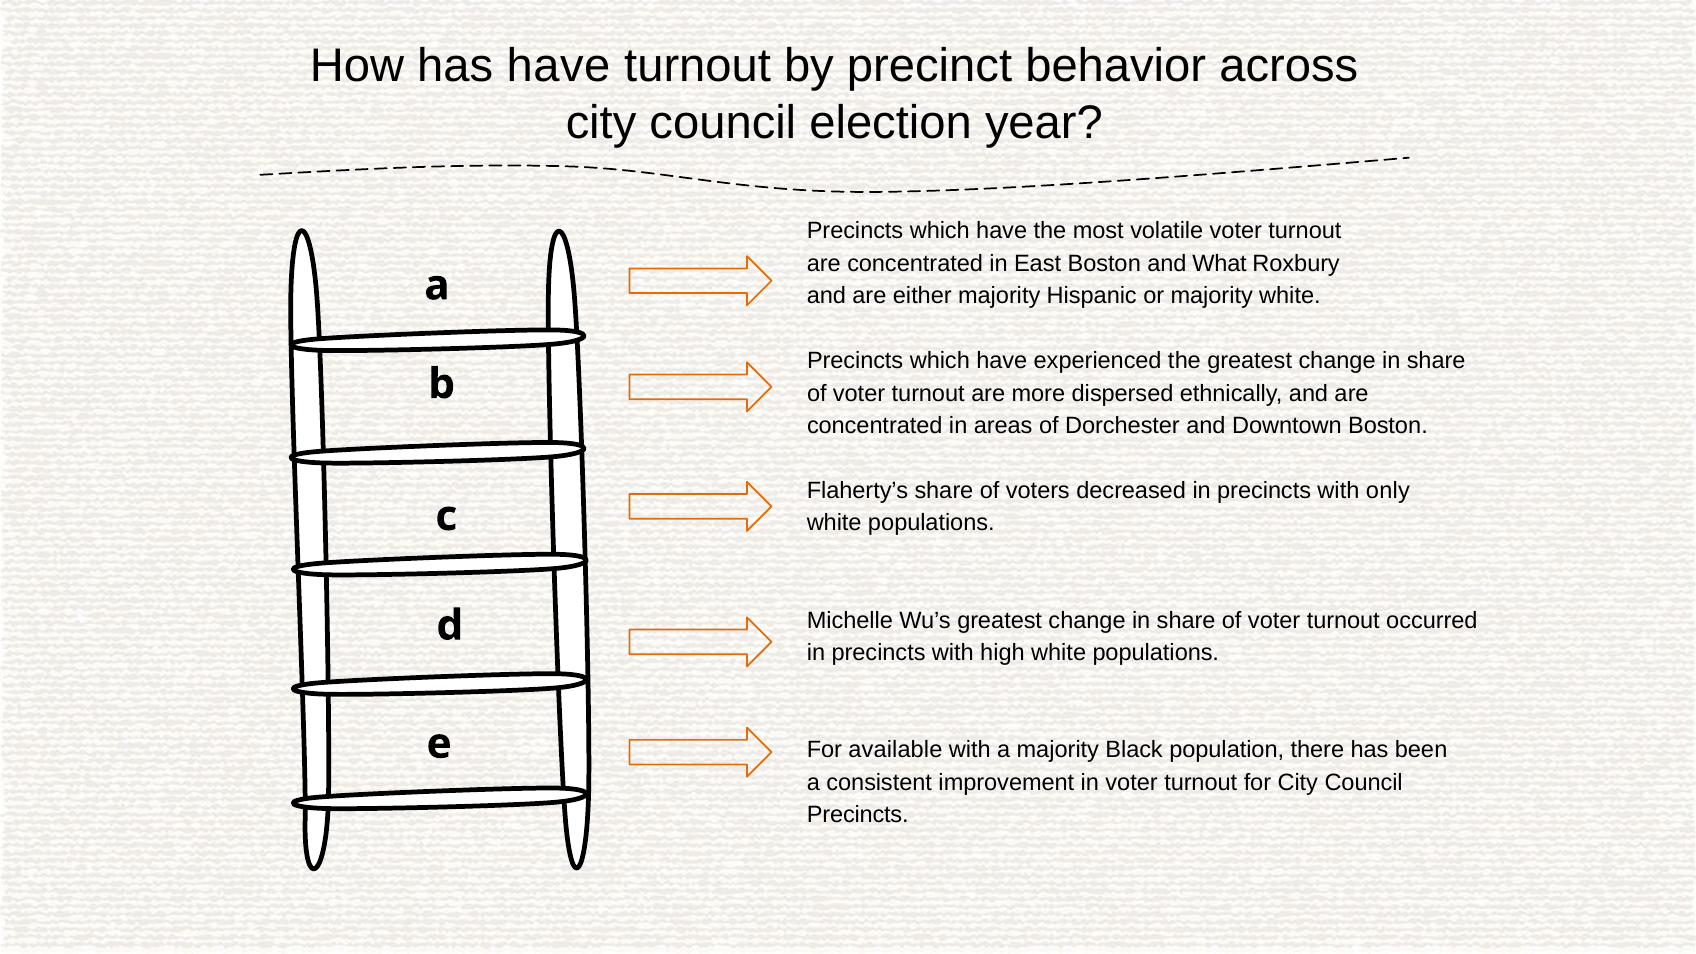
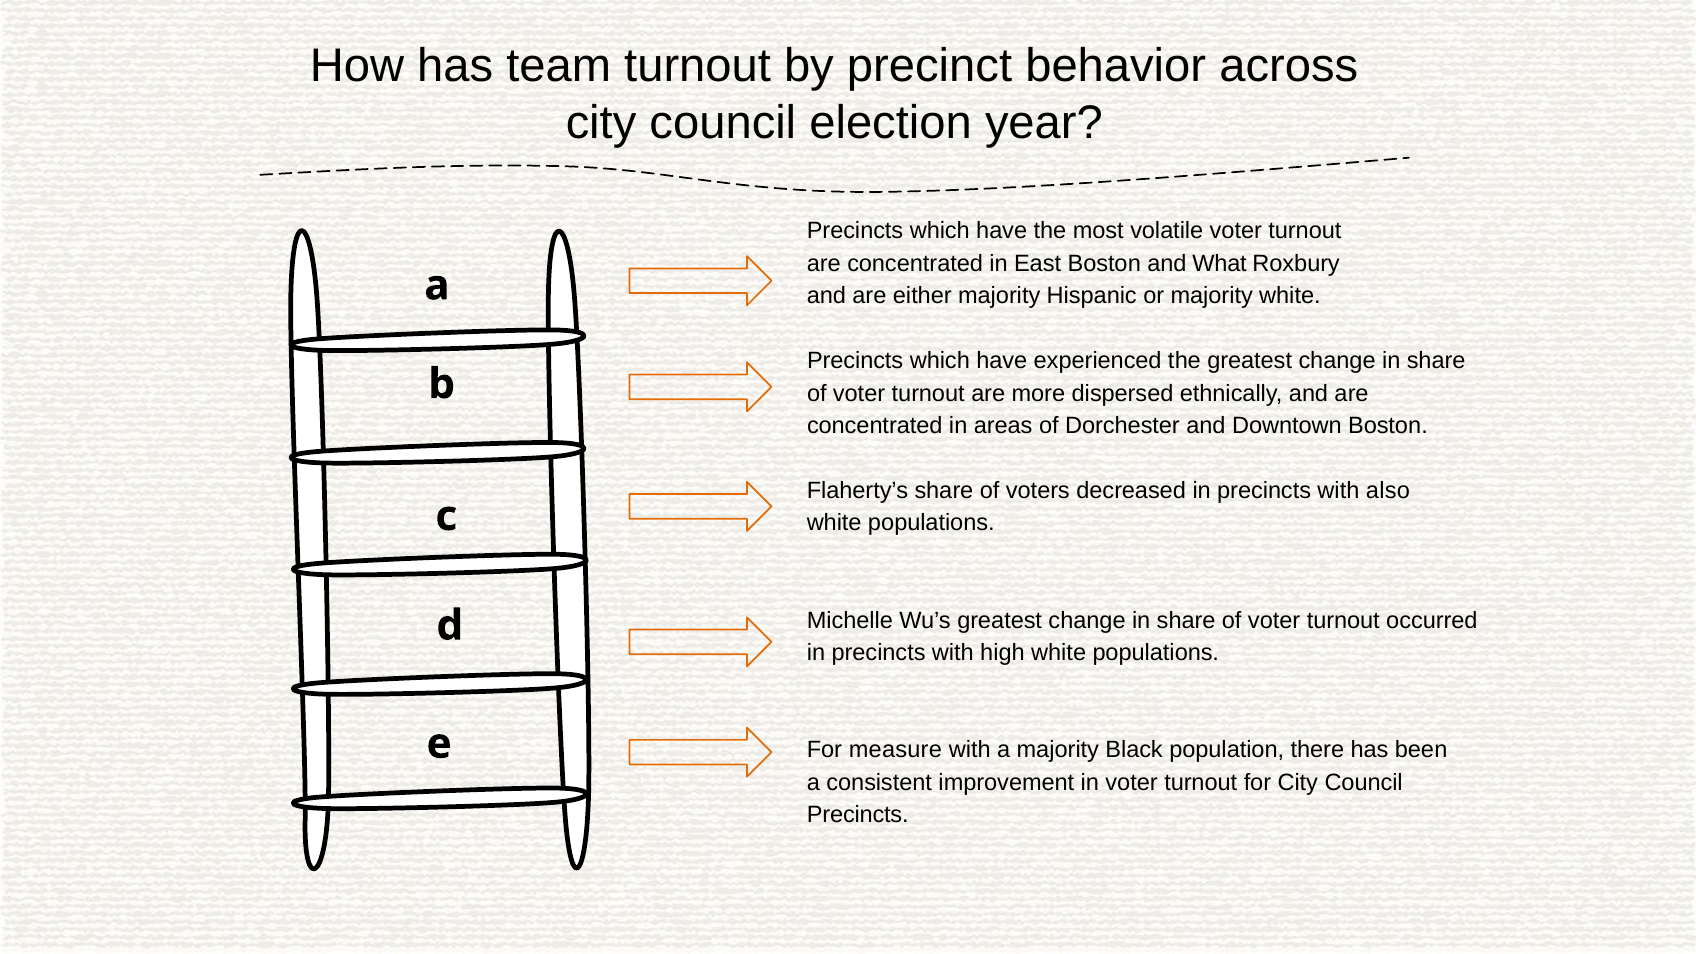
has have: have -> team (559, 66)
only: only -> also (1388, 491)
available: available -> measure (895, 750)
